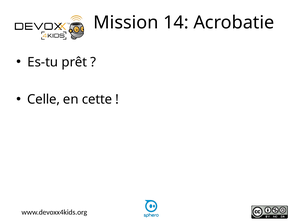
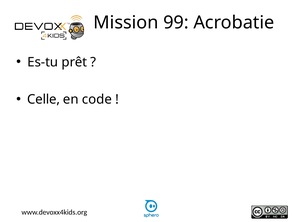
14: 14 -> 99 (176, 22)
cette: cette -> code (97, 99)
